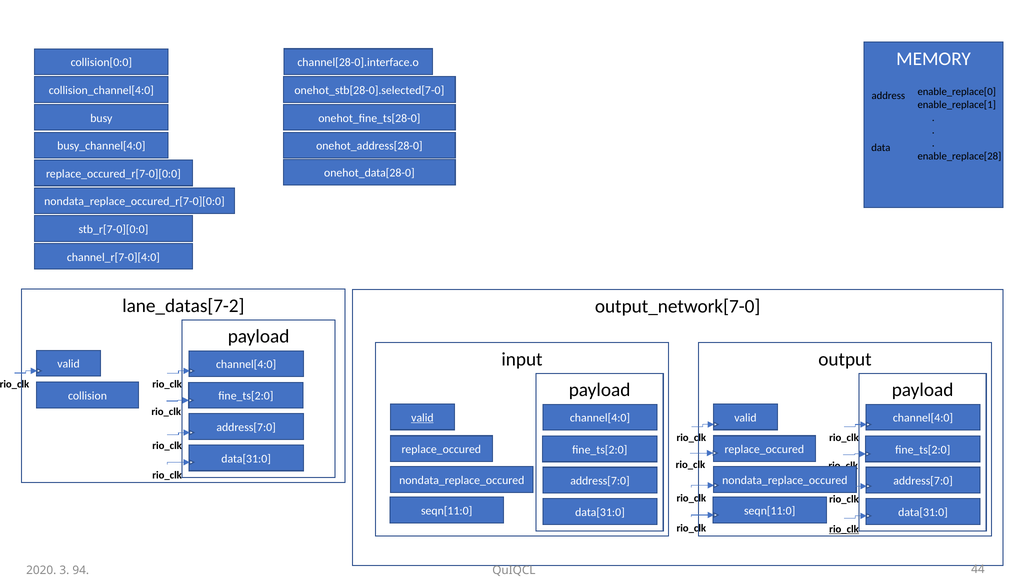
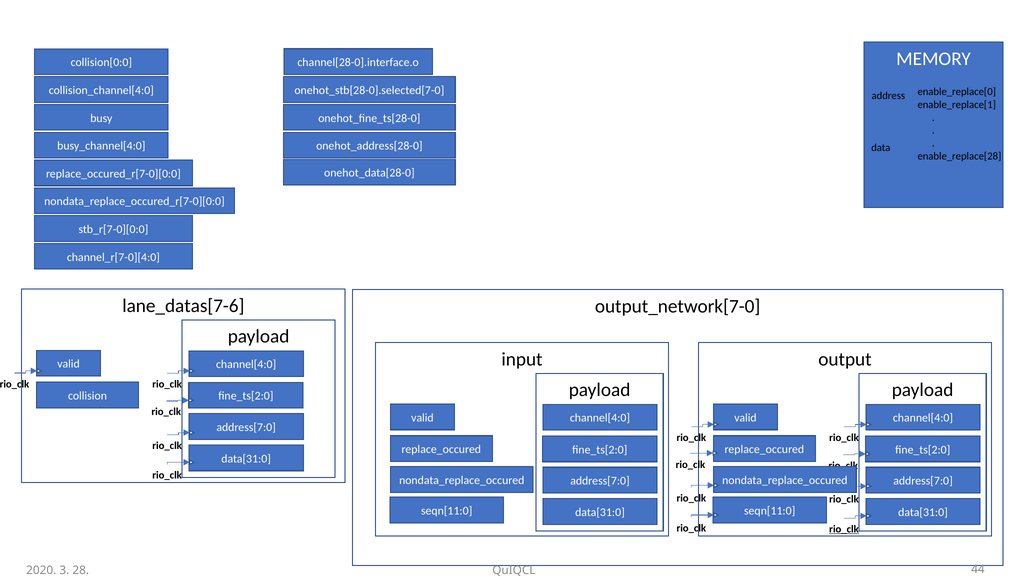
lane_datas[7-2: lane_datas[7-2 -> lane_datas[7-6 (183, 306)
valid underline: present -> none (422, 418)
94: 94 -> 28 (81, 571)
